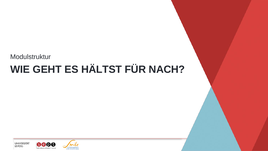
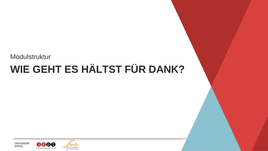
NACH: NACH -> DANK (167, 69)
